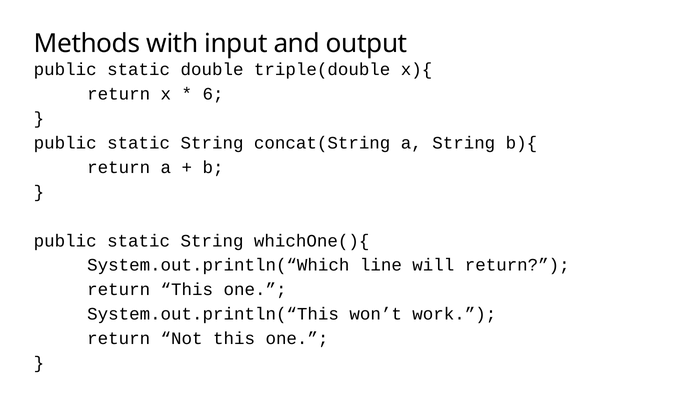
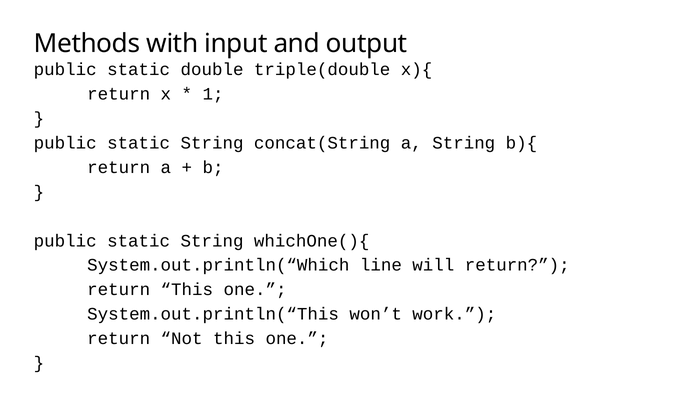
6: 6 -> 1 (213, 94)
